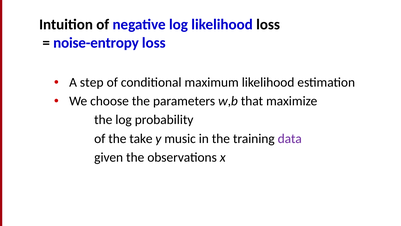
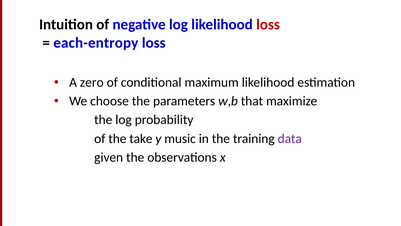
loss colour: black -> red (268, 25)
noise-entropy: noise-entropy -> each-entropy (96, 43)
step: step -> zero (92, 82)
